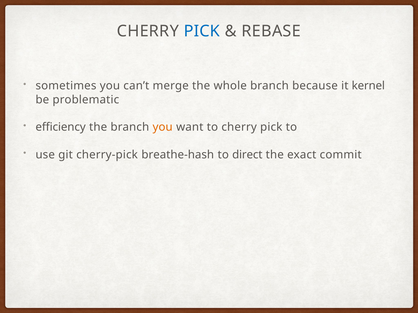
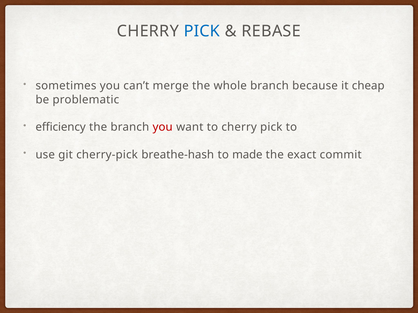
kernel: kernel -> cheap (368, 86)
you colour: orange -> red (163, 127)
direct: direct -> made (247, 155)
